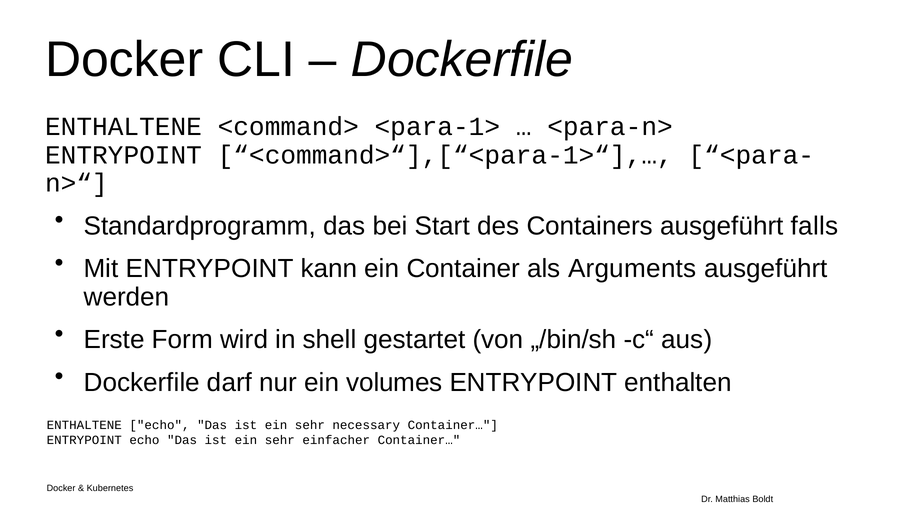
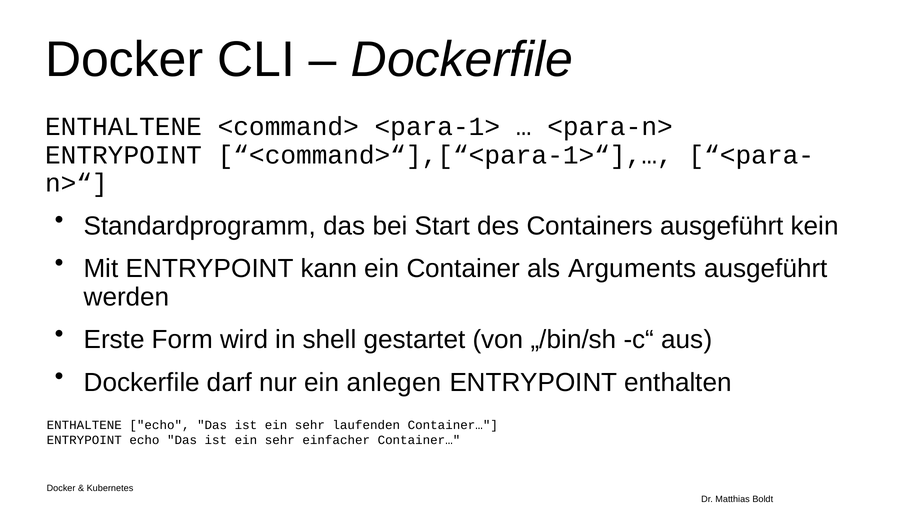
falls: falls -> kein (815, 226)
volumes: volumes -> anlegen (394, 382)
necessary: necessary -> laufenden (366, 425)
